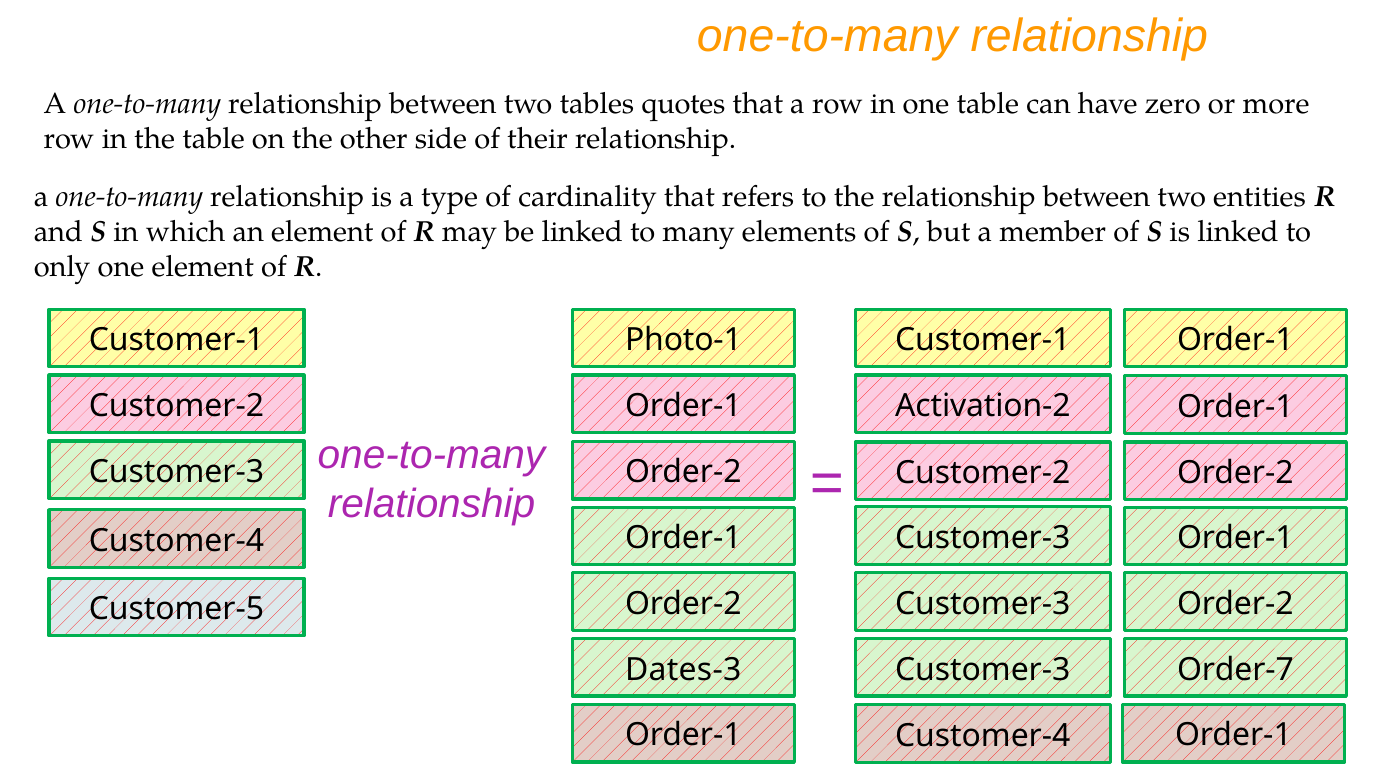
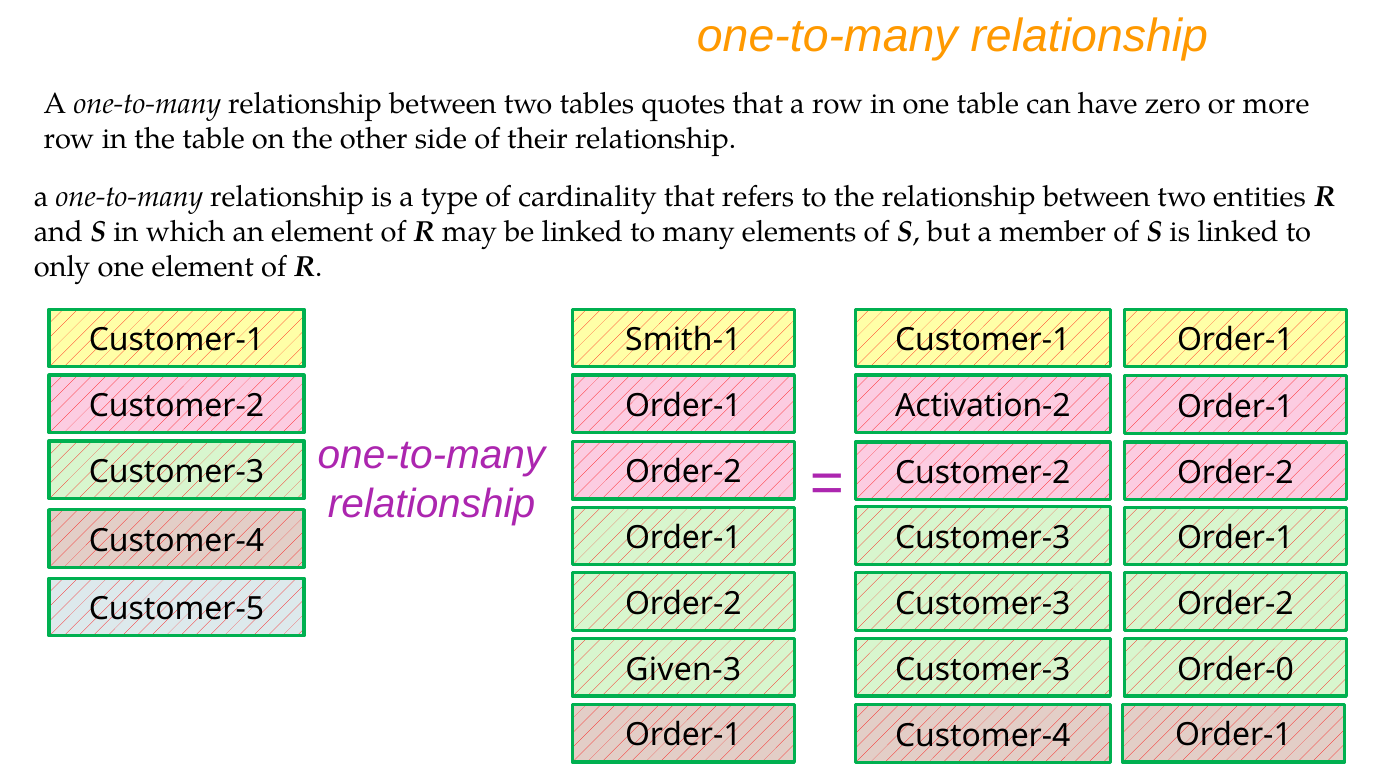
Photo-1: Photo-1 -> Smith-1 (683, 340)
Dates-3: Dates-3 -> Given-3 (683, 669)
Order-7: Order-7 -> Order-0 (1235, 669)
